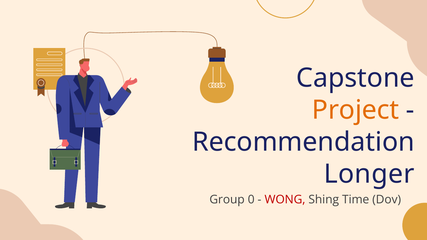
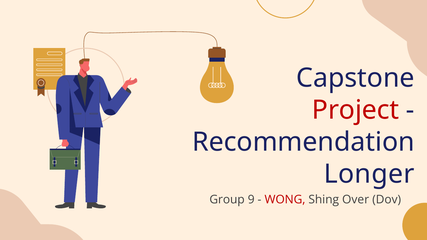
Project colour: orange -> red (356, 110)
0: 0 -> 9 (251, 200)
Time: Time -> Over (356, 200)
